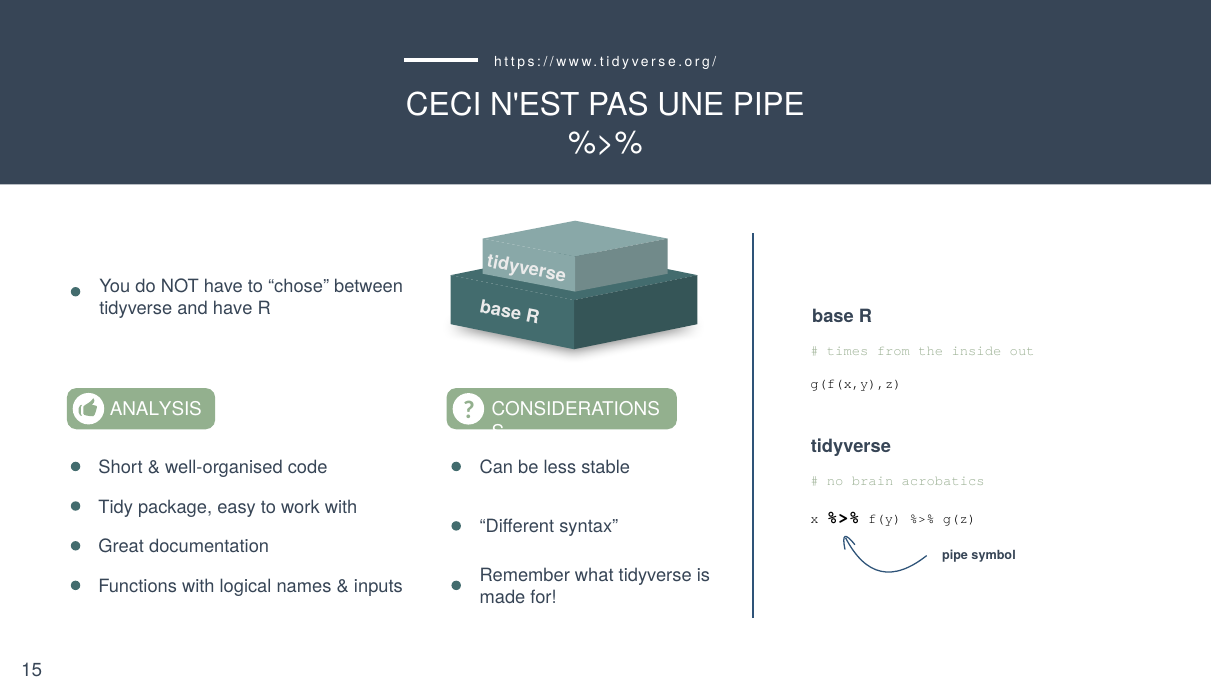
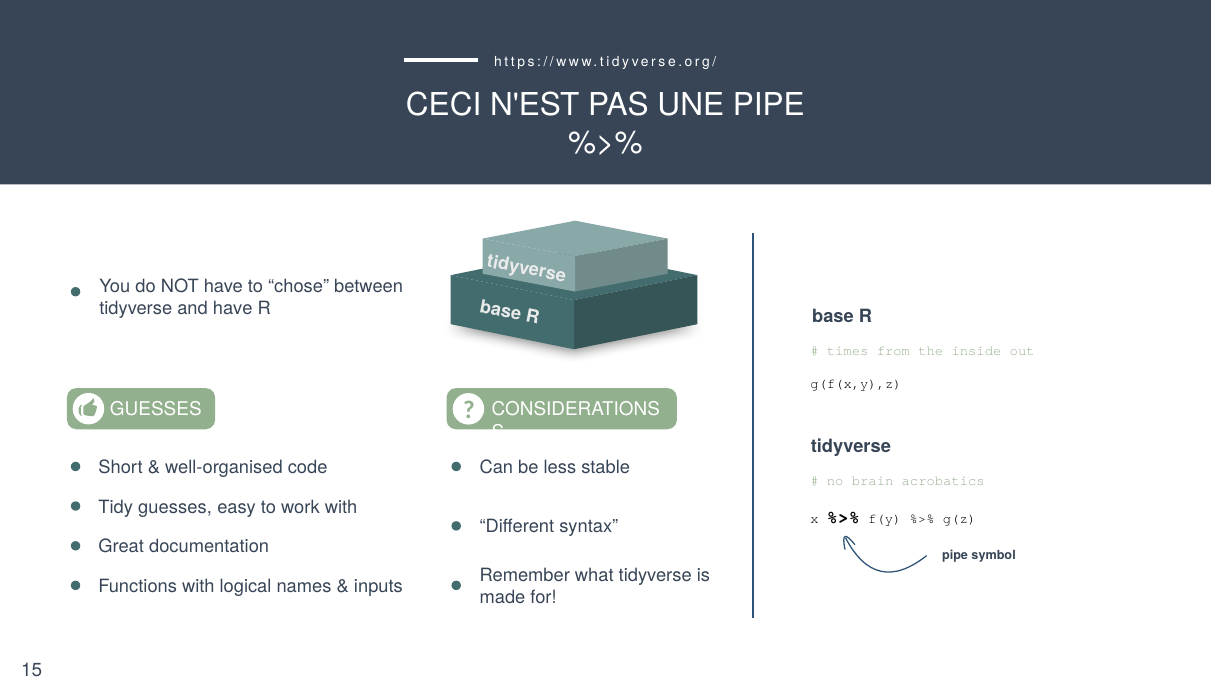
ANALYSIS: ANALYSIS -> GUESSES (156, 410)
Tidy package: package -> guesses (175, 508)
